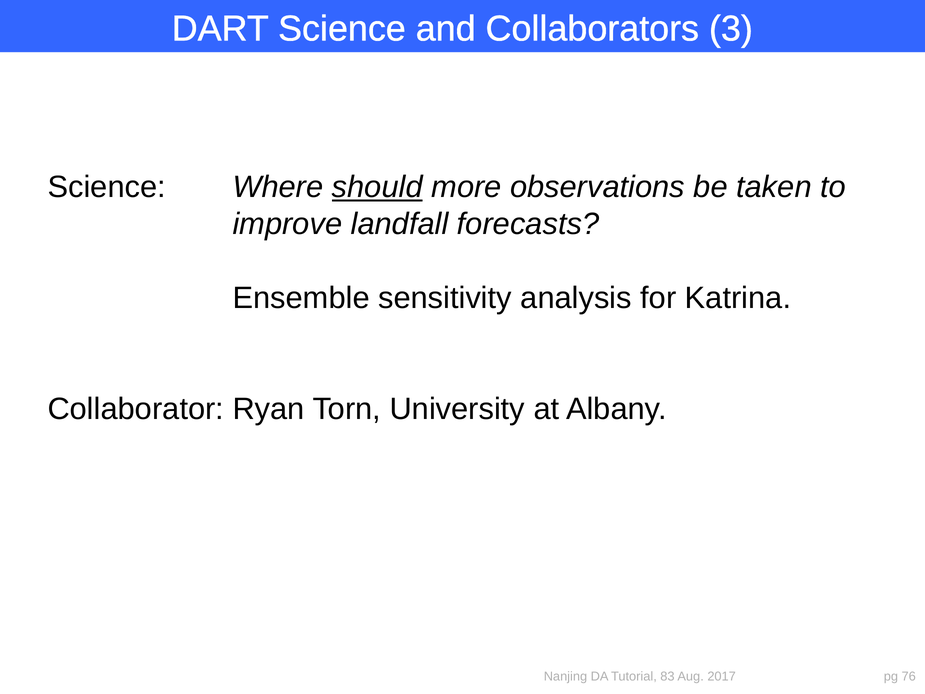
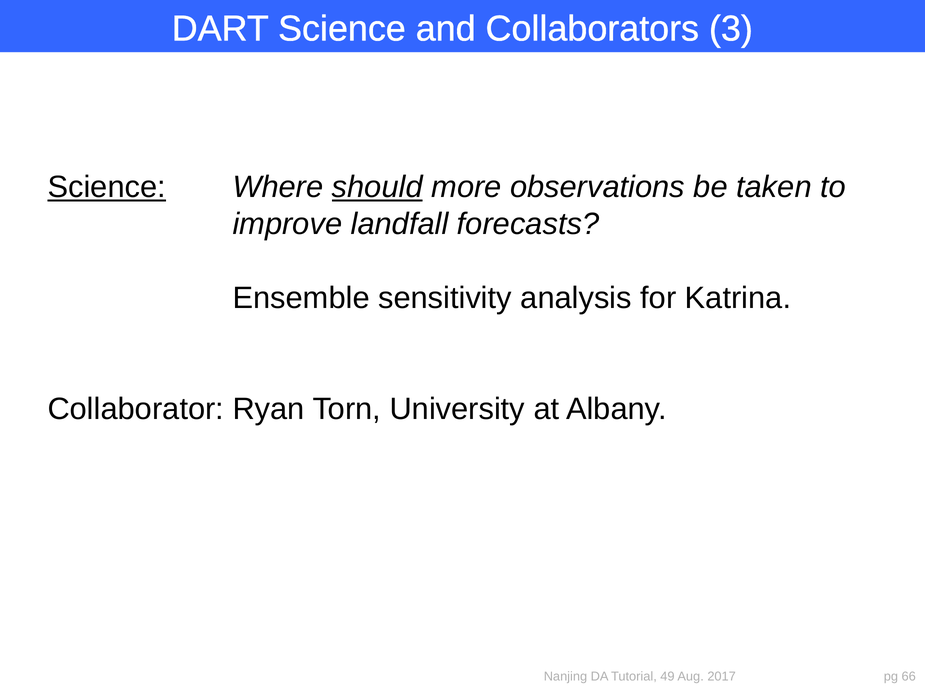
Science underline: none -> present (107, 187)
83: 83 -> 49 (668, 676)
76: 76 -> 66 (909, 676)
